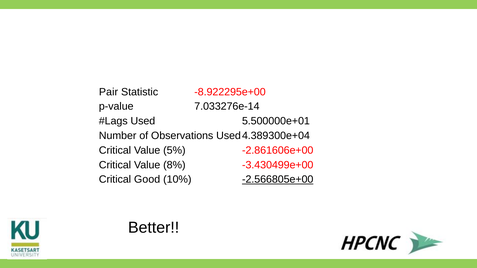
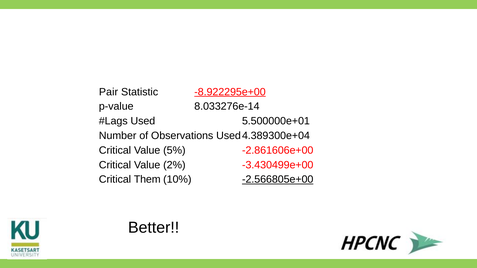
-8.922295e+00 underline: none -> present (230, 92)
7.033276e-14: 7.033276e-14 -> 8.033276e-14 (227, 107)
8%: 8% -> 2% (174, 165)
Good: Good -> Them (147, 180)
